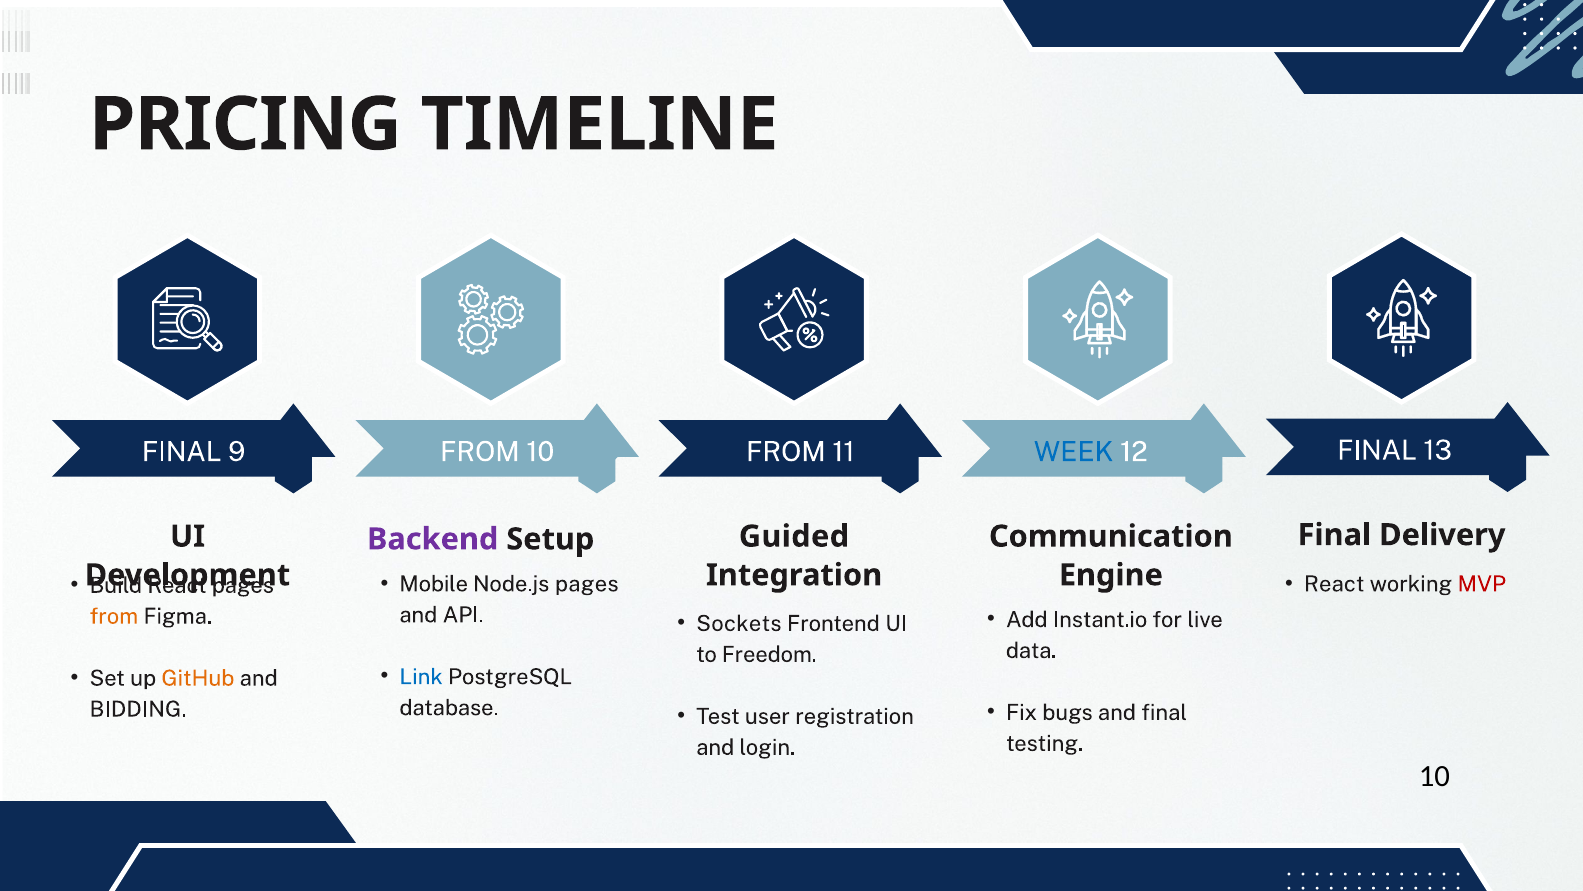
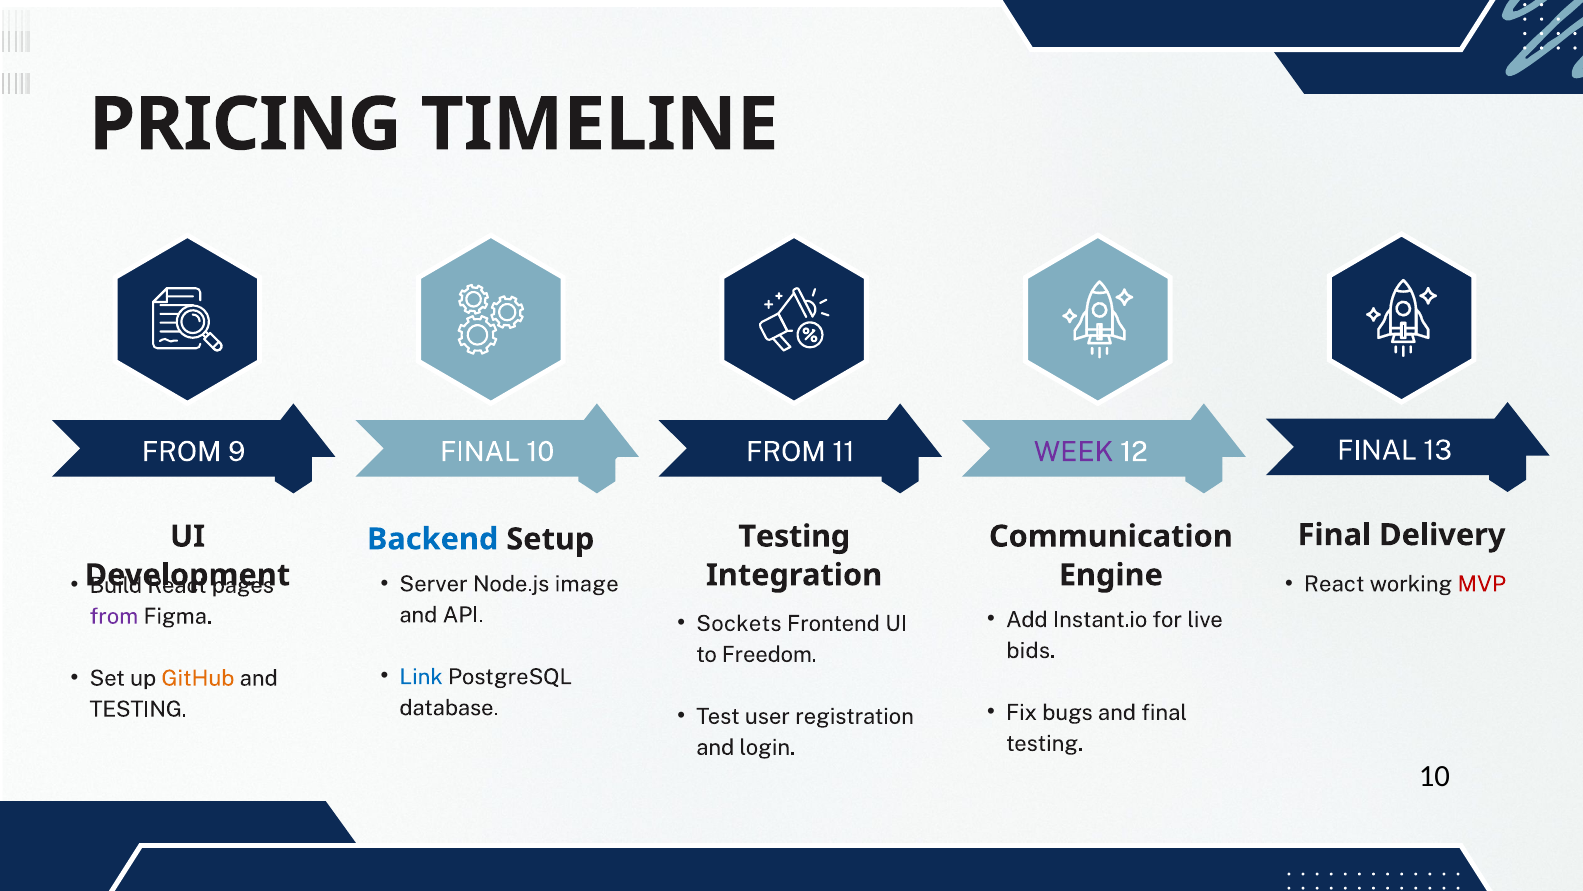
FINAL: FINAL -> FROM (182, 452)
FROM: FROM -> FINAL (480, 452)
WEEK colour: blue -> purple (1074, 452)
Guided: Guided -> Testing (794, 536)
Backend colour: purple -> blue (433, 539)
Mobile: Mobile -> Server (434, 584)
Node.js pages: pages -> image (587, 584)
from colour: orange -> purple (114, 616)
data: data -> bids (1031, 650)
BIDDING: BIDDING -> TESTING (138, 709)
